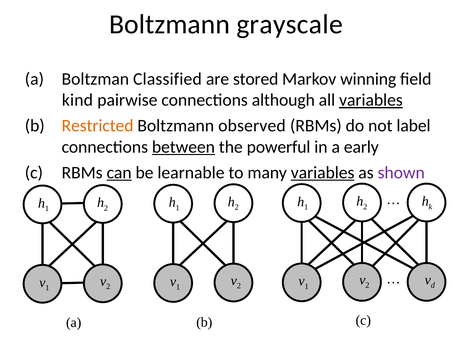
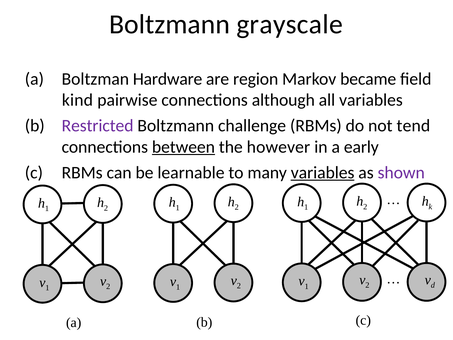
Classified: Classified -> Hardware (168, 79)
stored: stored -> region (256, 79)
winning: winning -> became (368, 79)
variables underline: present -> none (371, 100)
Restricted colour: orange -> purple (98, 126)
observed: observed -> challenge (252, 126)
label: label -> tend (413, 126)
powerful: powerful -> however (278, 147)
can underline: present -> none (119, 173)
